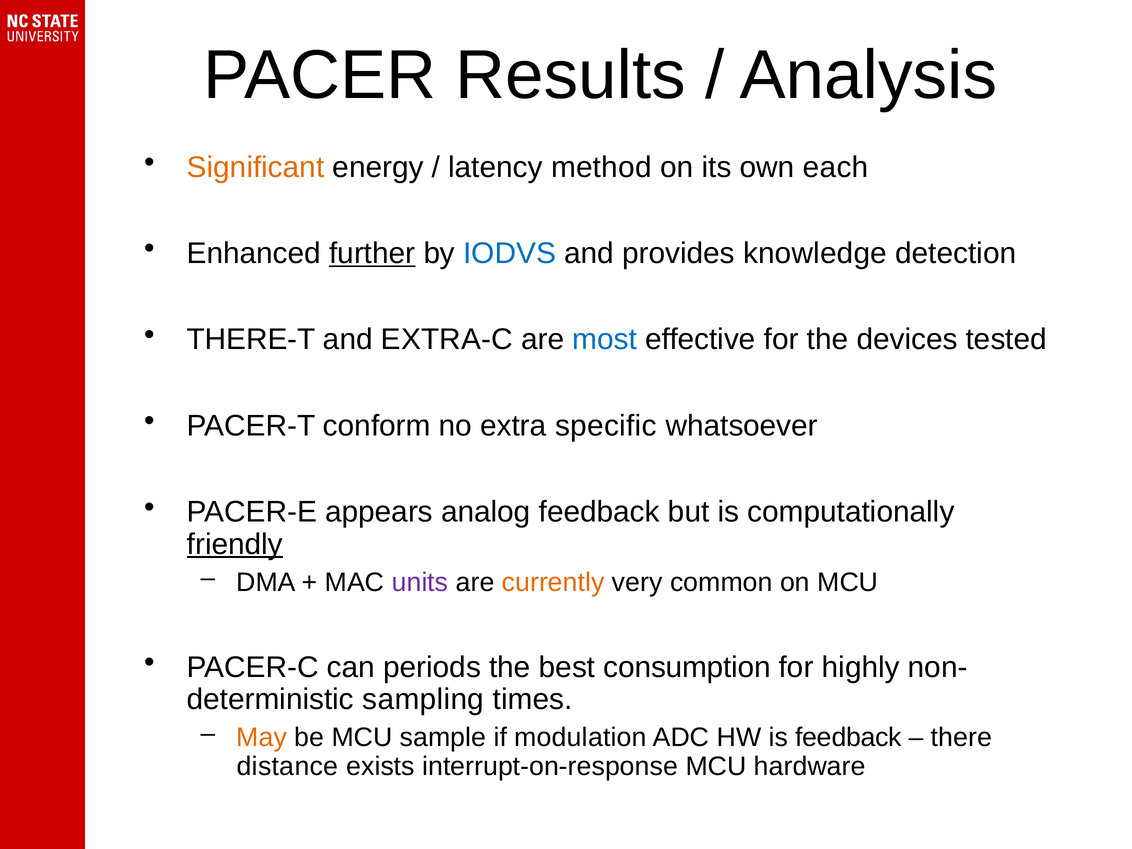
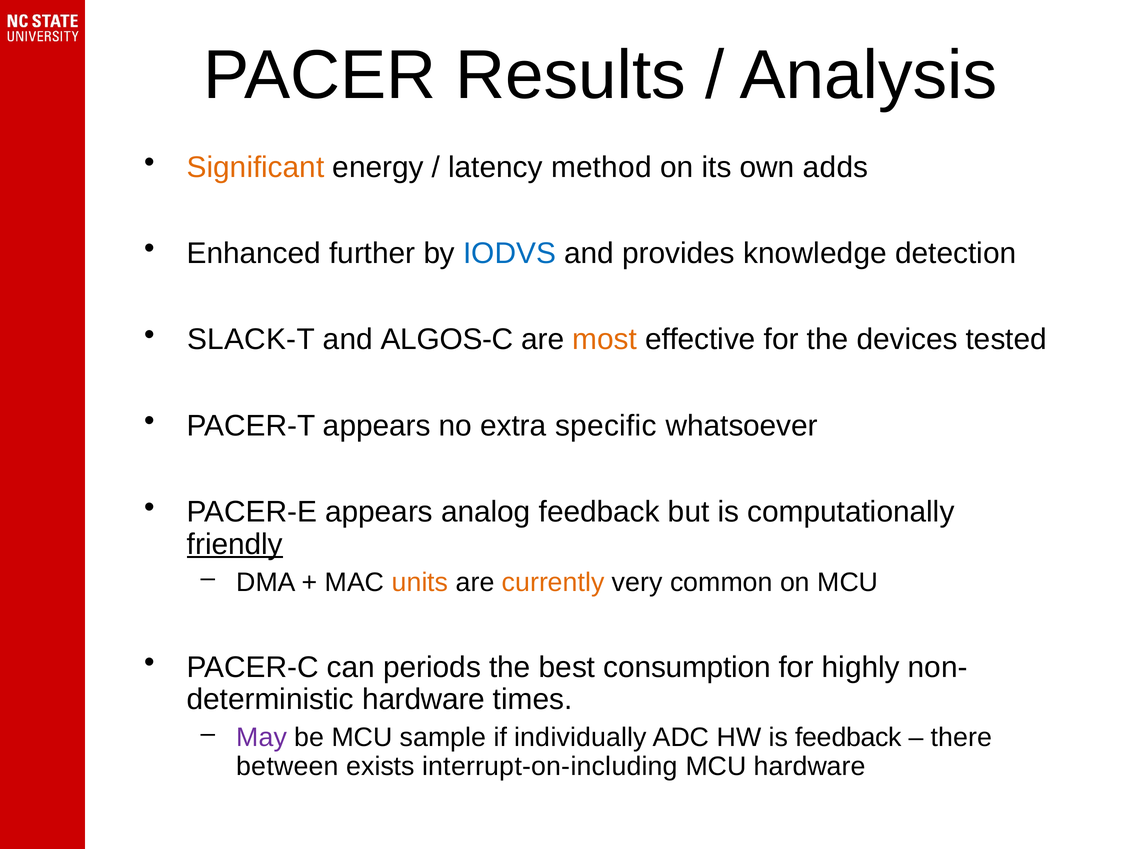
each: each -> adds (836, 167)
further underline: present -> none (372, 253)
THERE-T: THERE-T -> SLACK-T (251, 340)
EXTRA-C: EXTRA-C -> ALGOS-C (447, 340)
most colour: blue -> orange (605, 340)
PACER-T conform: conform -> appears (377, 426)
units colour: purple -> orange (420, 582)
sampling: sampling -> hardware (424, 699)
May colour: orange -> purple (262, 738)
modulation: modulation -> individually (581, 738)
distance: distance -> between (288, 766)
interrupt-on-response: interrupt-on-response -> interrupt-on-including (550, 766)
